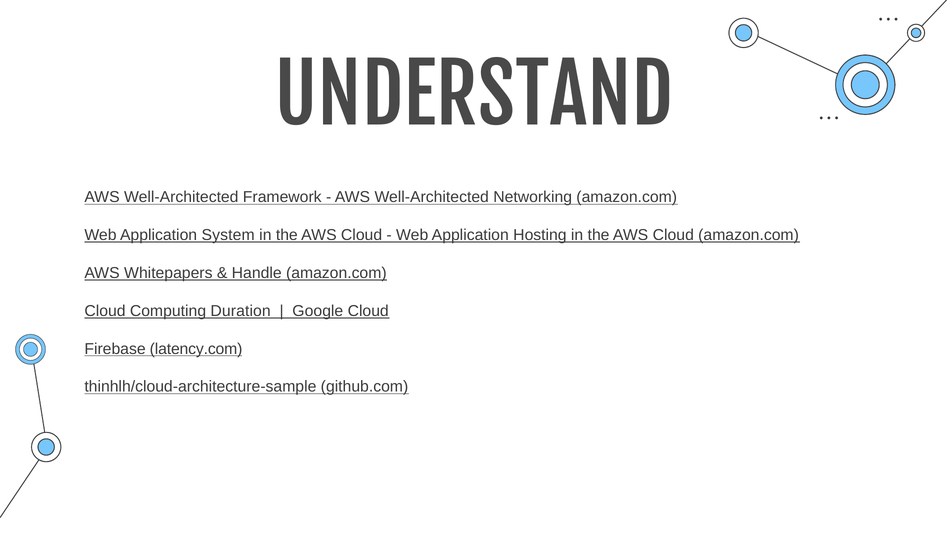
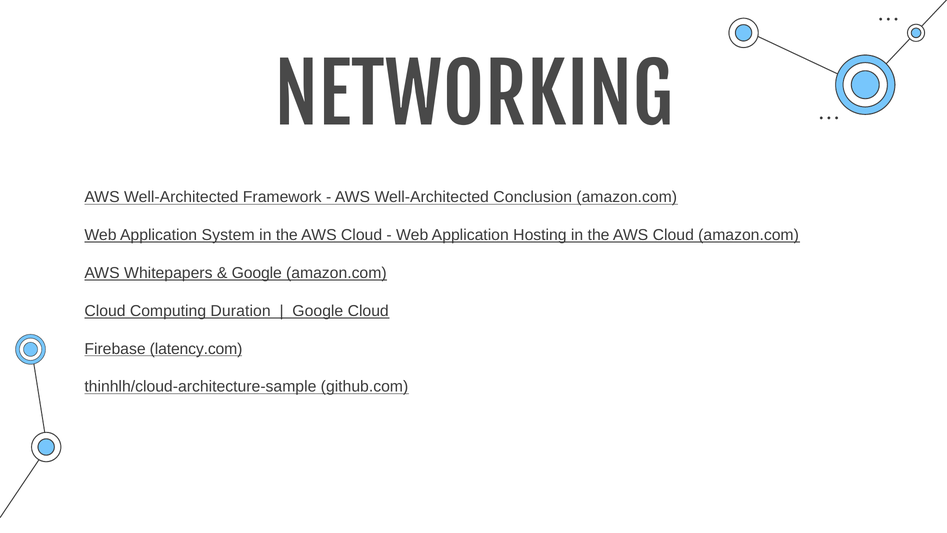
UNDERSTAND: UNDERSTAND -> NETWORKING (474, 98)
Networking: Networking -> Conclusion (533, 197)
Handle: Handle -> Google (257, 273)
